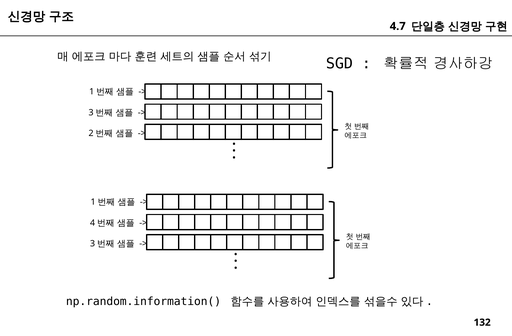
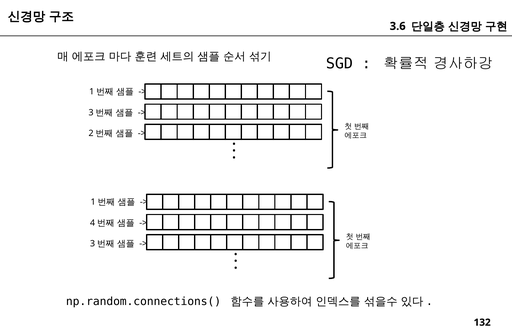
4.7: 4.7 -> 3.6 (398, 26)
np.random.information(: np.random.information( -> np.random.connections( (144, 302)
